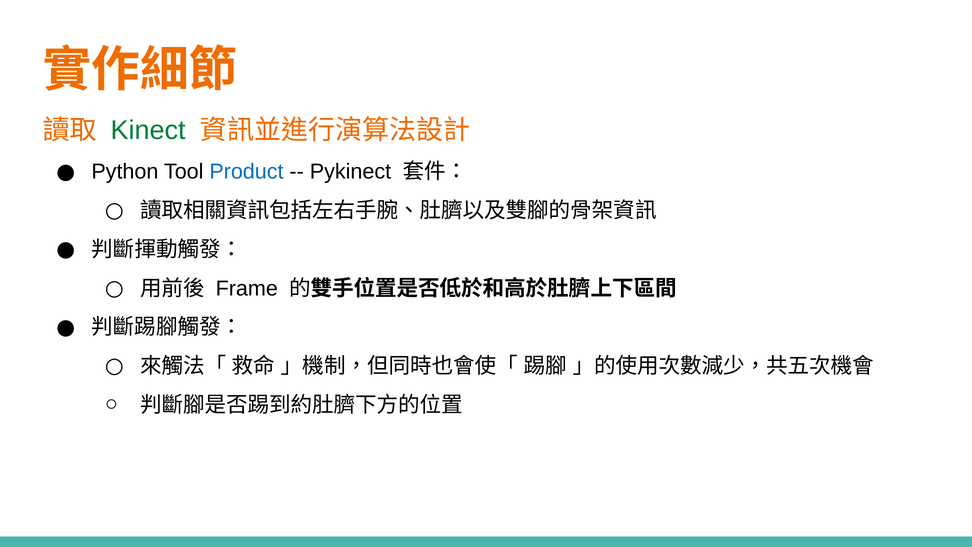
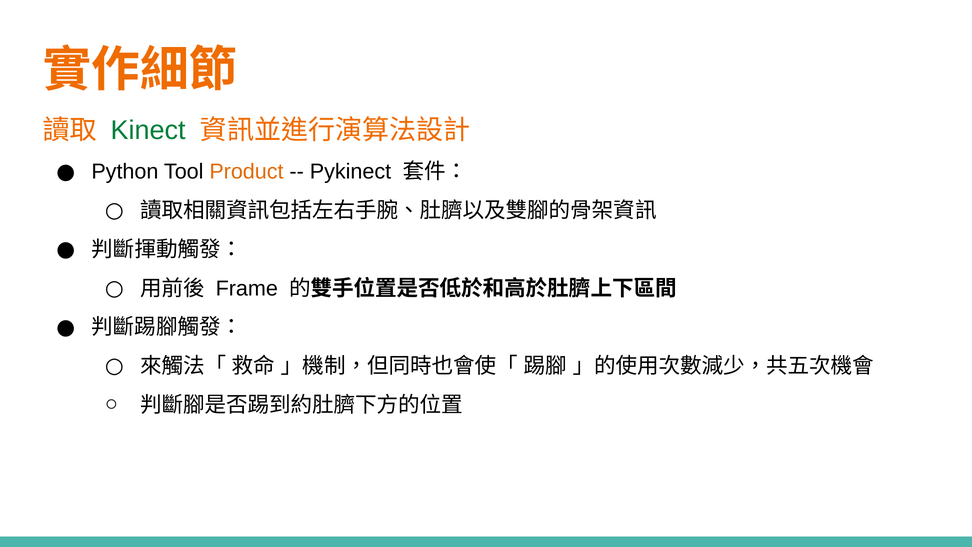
Product colour: blue -> orange (246, 172)
